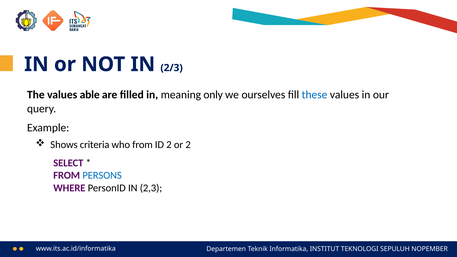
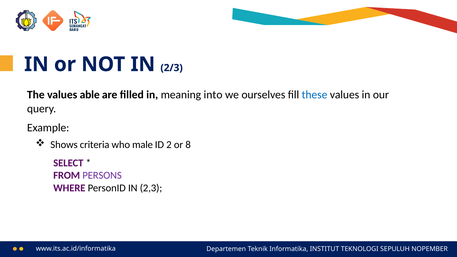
only: only -> into (213, 95)
who from: from -> male (143, 145)
or 2: 2 -> 8 (188, 145)
PERSONS colour: blue -> purple (102, 176)
